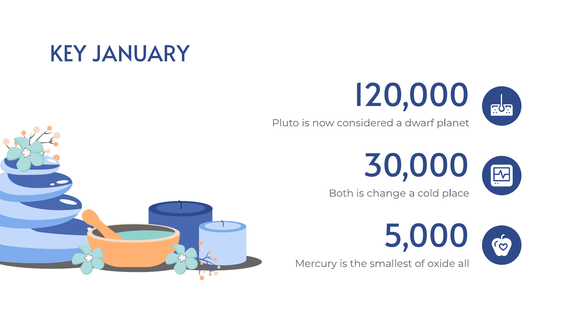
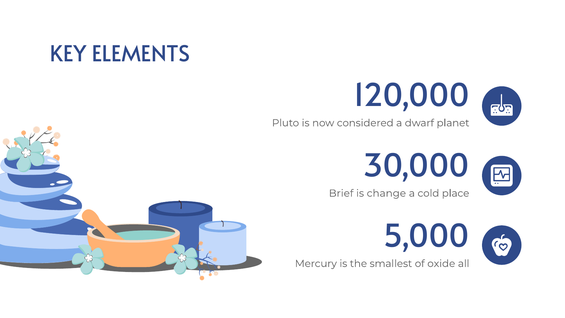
JANUARY: JANUARY -> ELEMENTS (141, 54)
Both: Both -> Brief (341, 193)
